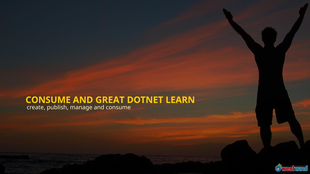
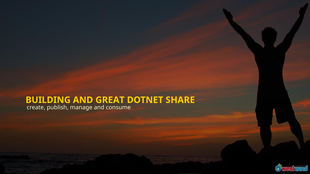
CONSUME: CONSUME -> BUILDING (48, 100)
LEARN: LEARN -> SHARE (180, 100)
